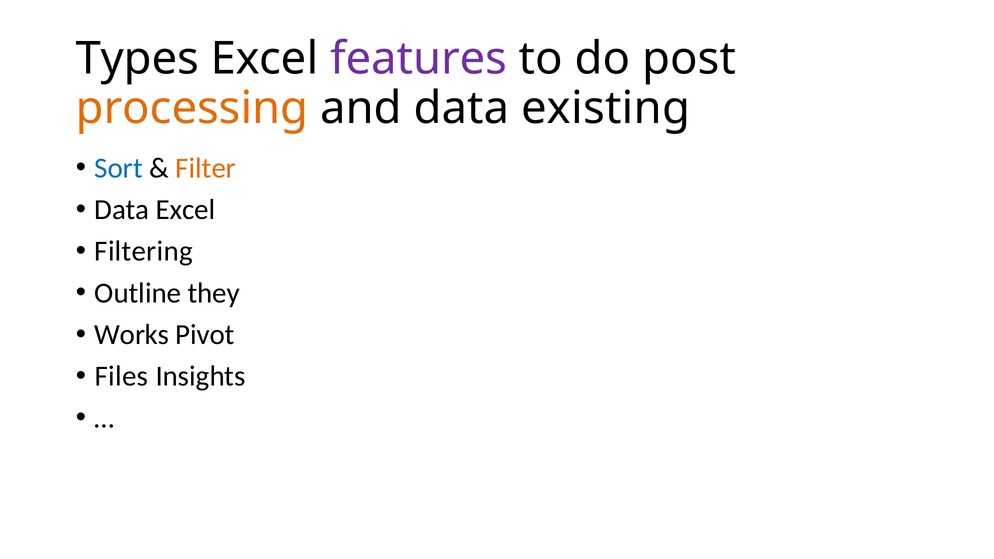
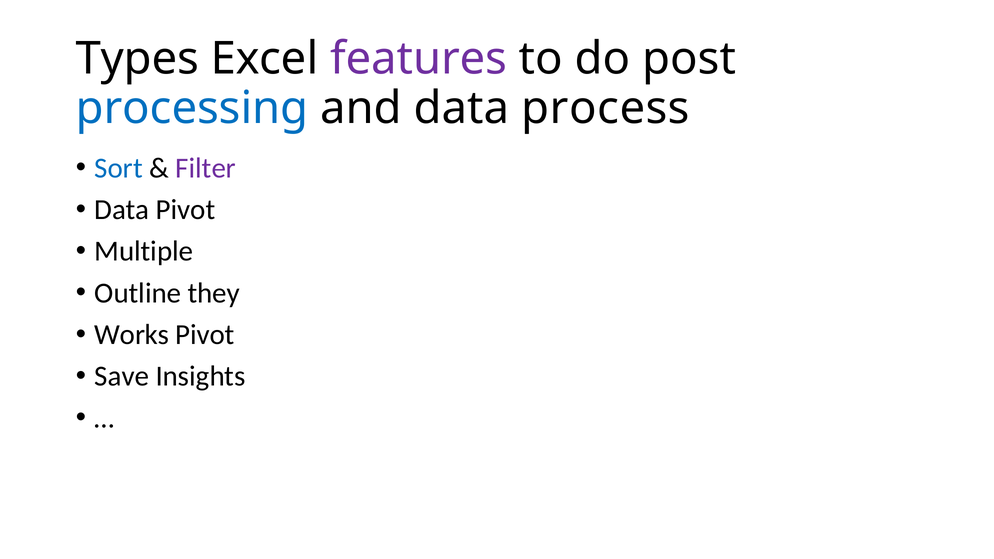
processing colour: orange -> blue (192, 108)
existing: existing -> process (606, 108)
Filter colour: orange -> purple (206, 168)
Data Excel: Excel -> Pivot (185, 210)
Filtering: Filtering -> Multiple (144, 251)
Files: Files -> Save (122, 376)
